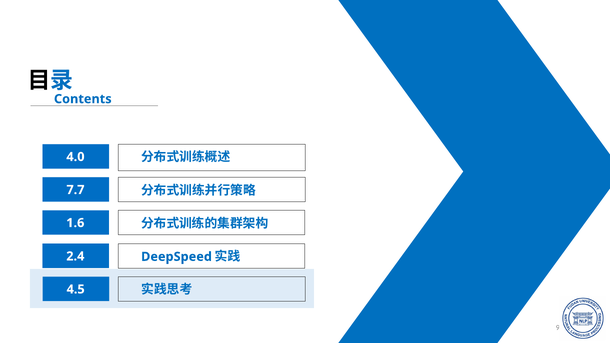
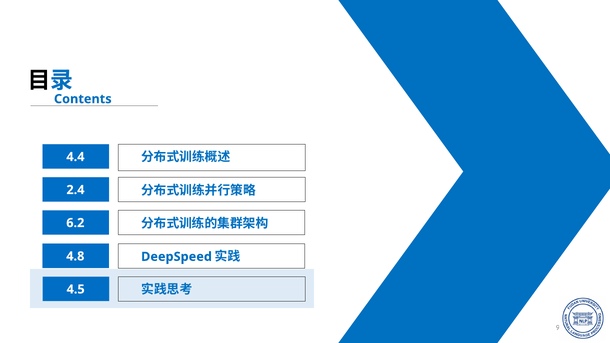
4.0: 4.0 -> 4.4 (75, 157)
7.7: 7.7 -> 2.4 (75, 190)
1.6: 1.6 -> 6.2 (75, 223)
2.4: 2.4 -> 4.8 (75, 256)
